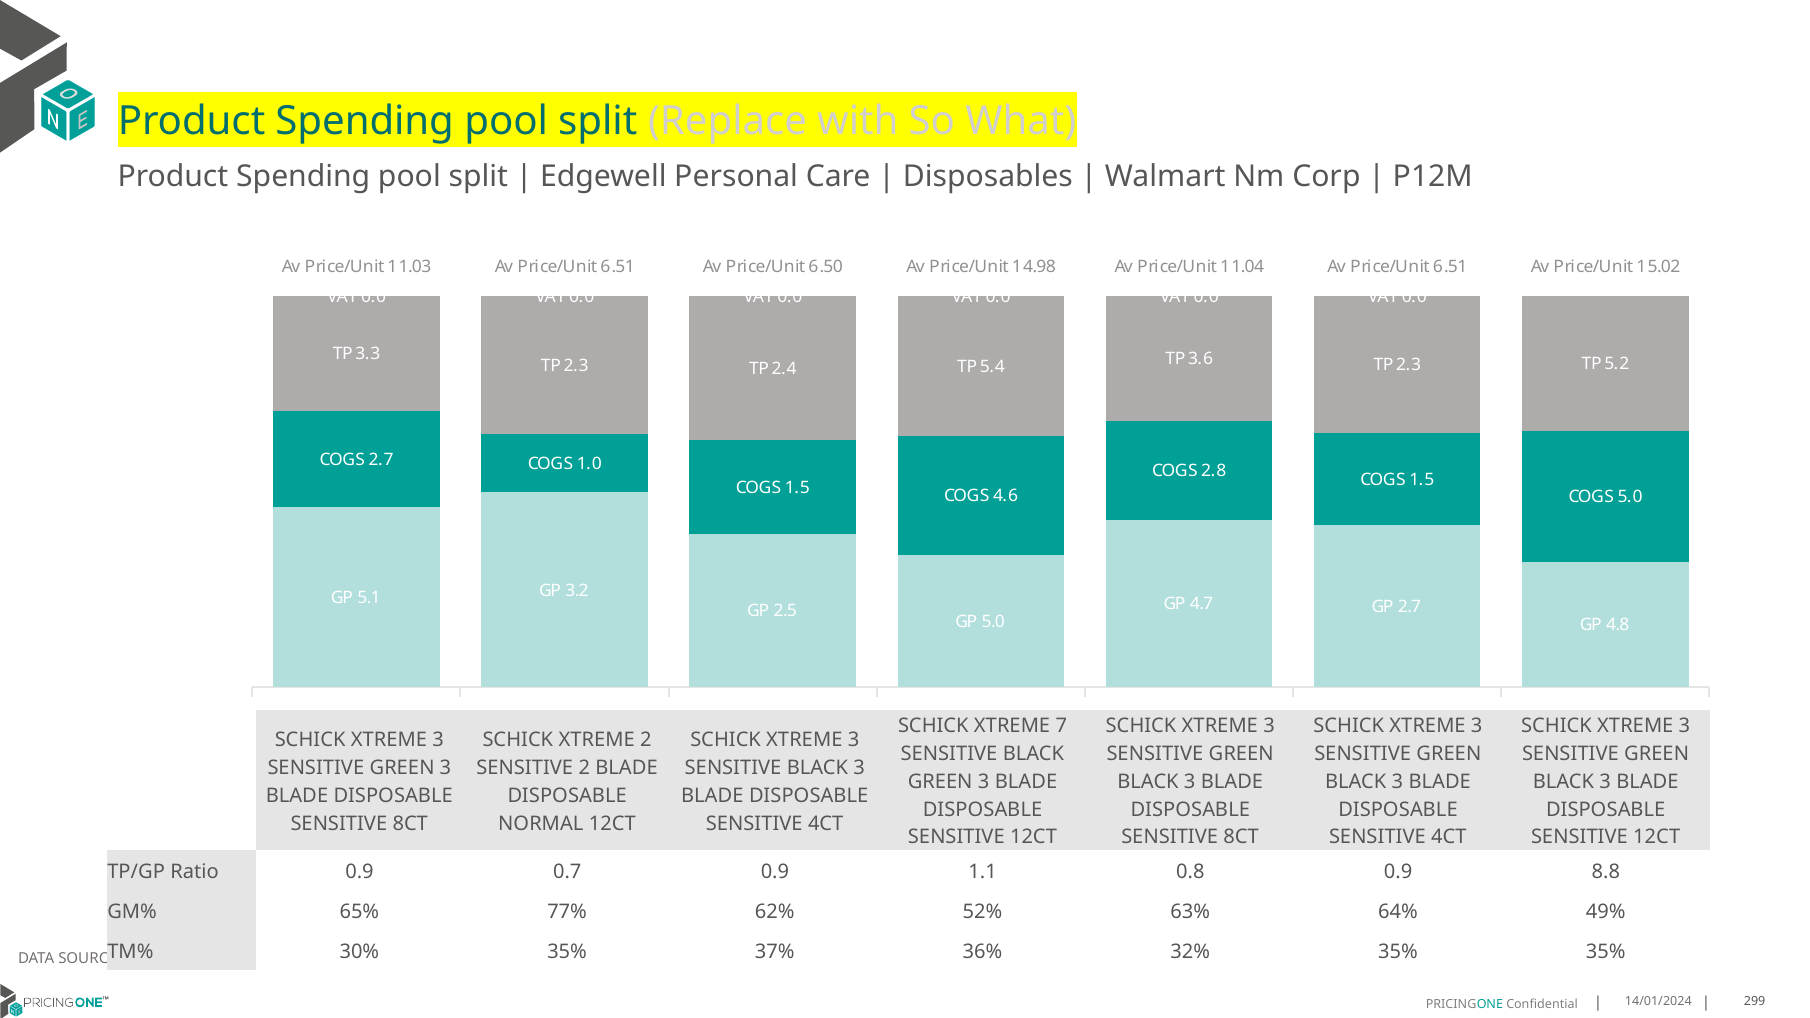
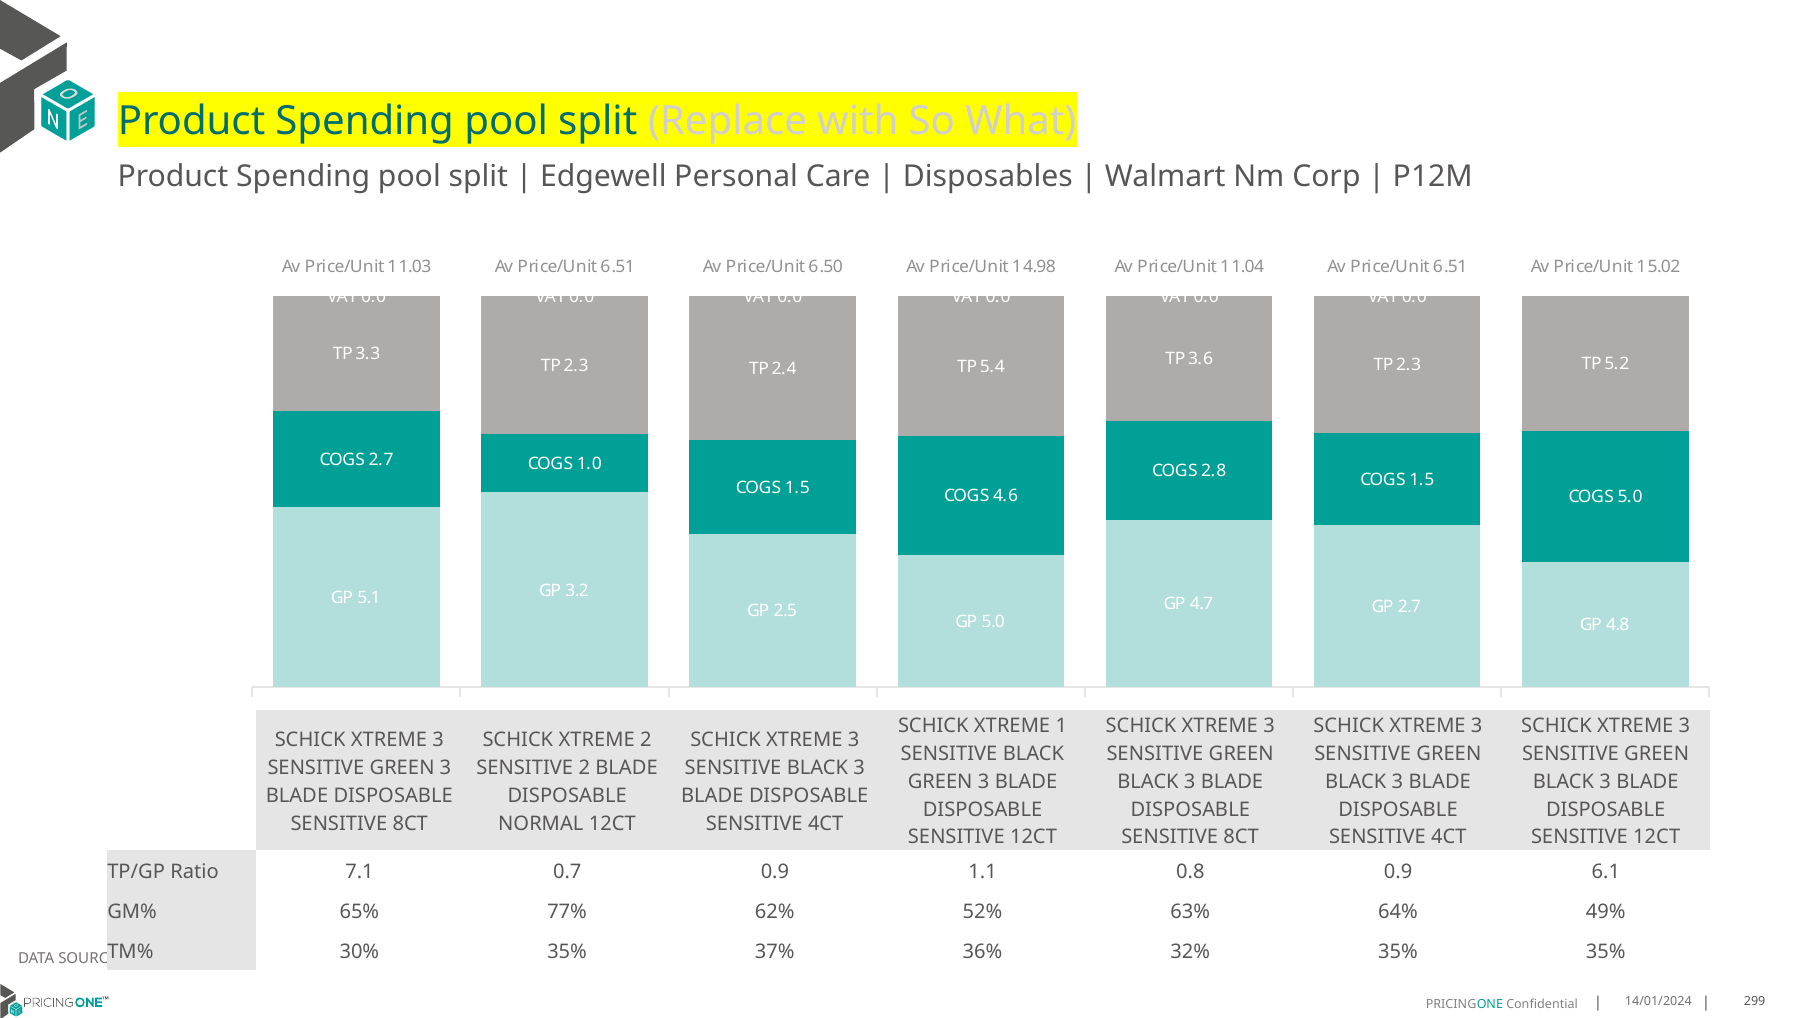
7: 7 -> 1 (1061, 726)
Ratio 0.9: 0.9 -> 7.1 (359, 872)
8.8: 8.8 -> 6.1 (1606, 872)
